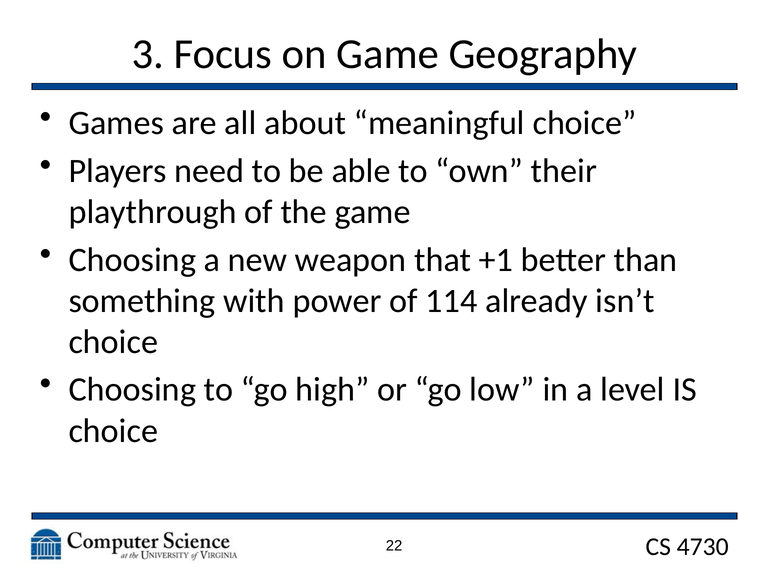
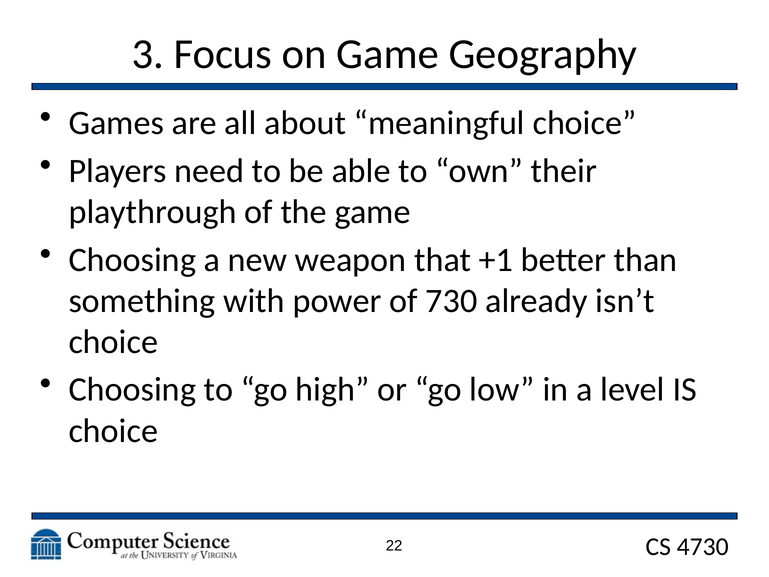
114: 114 -> 730 (451, 301)
